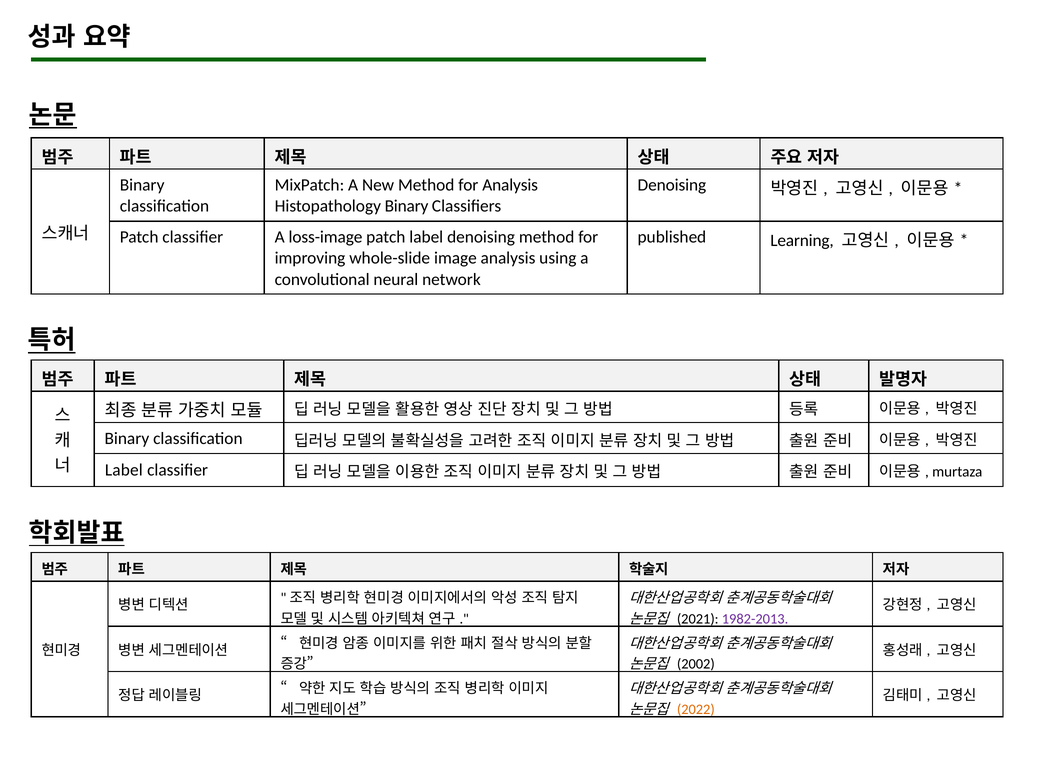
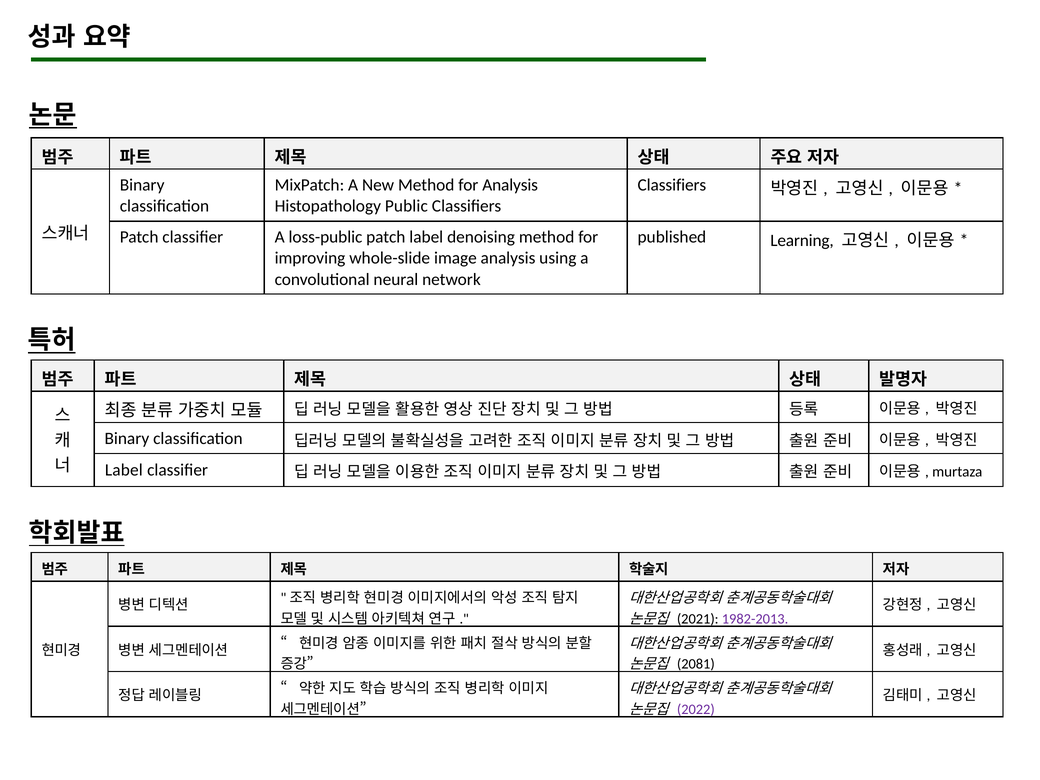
Denoising: Denoising -> Classifiers (672, 185)
Histopathology Binary: Binary -> Public (406, 206)
loss-image: loss-image -> loss-public (325, 237)
2002: 2002 -> 2081 (696, 664)
2022 colour: orange -> purple (696, 709)
